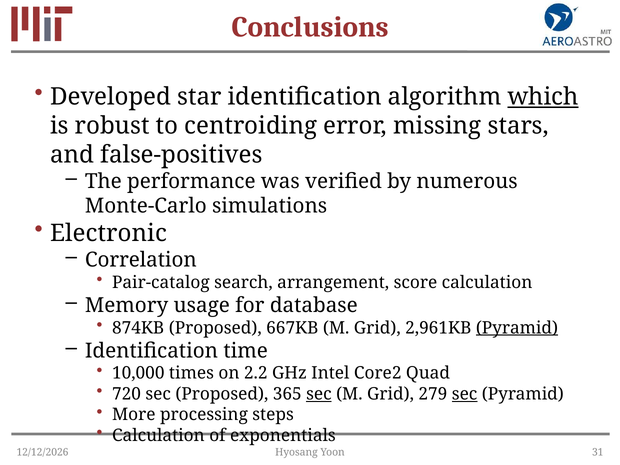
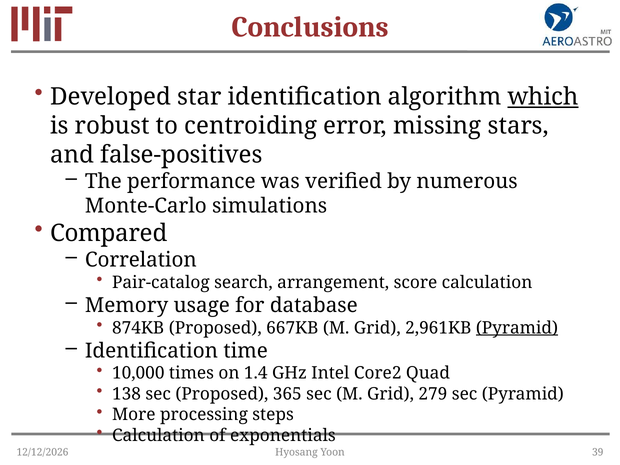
Electronic: Electronic -> Compared (109, 233)
2.2: 2.2 -> 1.4 (256, 373)
720: 720 -> 138 (126, 394)
sec underline: present -> none (319, 394)
sec underline: present -> none (465, 394)
31: 31 -> 39 (598, 452)
